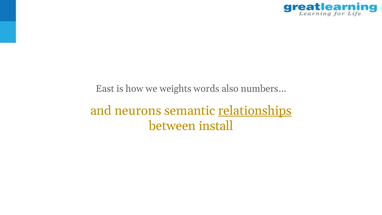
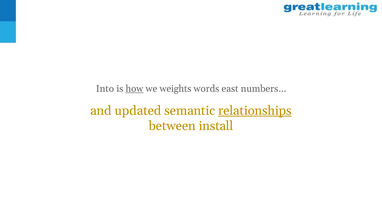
East: East -> Into (105, 89)
how underline: none -> present (135, 89)
also: also -> east (230, 89)
neurons: neurons -> updated (138, 111)
